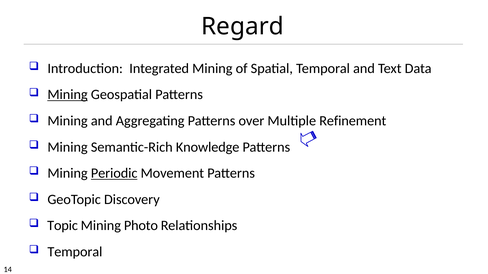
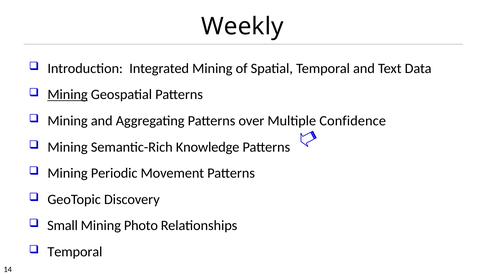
Regard: Regard -> Weekly (242, 27)
Refinement: Refinement -> Confidence (353, 121)
Periodic underline: present -> none (114, 174)
Topic: Topic -> Small (63, 226)
